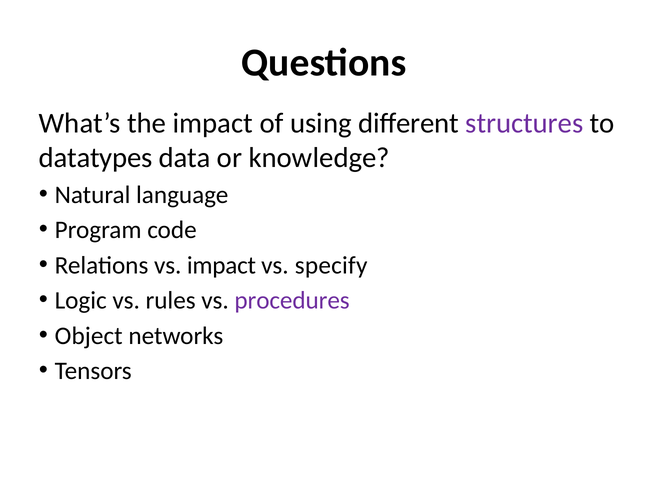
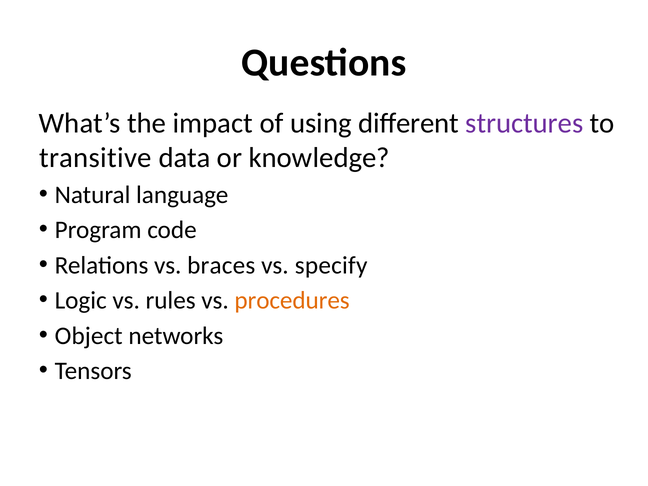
datatypes: datatypes -> transitive (95, 158)
vs impact: impact -> braces (221, 265)
procedures colour: purple -> orange (292, 300)
